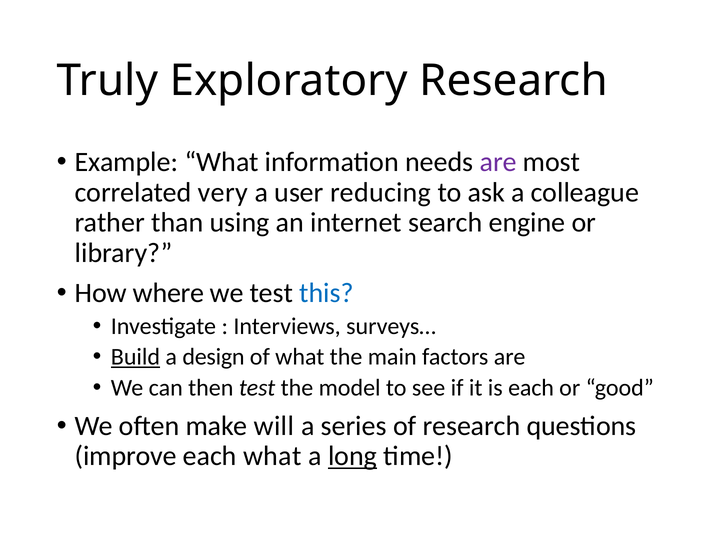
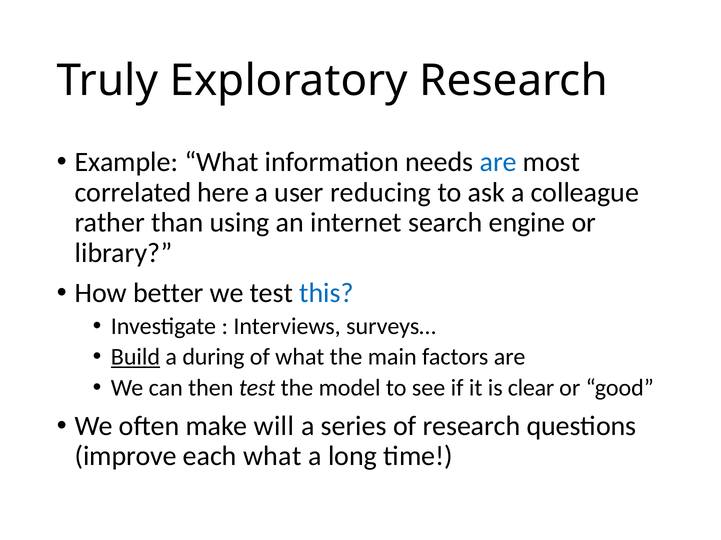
are colour: purple -> blue (498, 162)
very: very -> here (223, 193)
where: where -> better (168, 293)
design: design -> during (213, 358)
is each: each -> clear (531, 388)
long underline: present -> none (353, 457)
